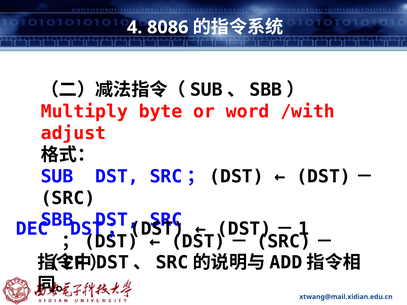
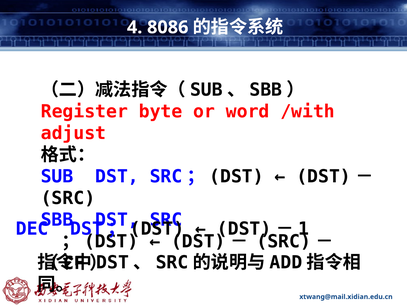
Multiply: Multiply -> Register (84, 112)
